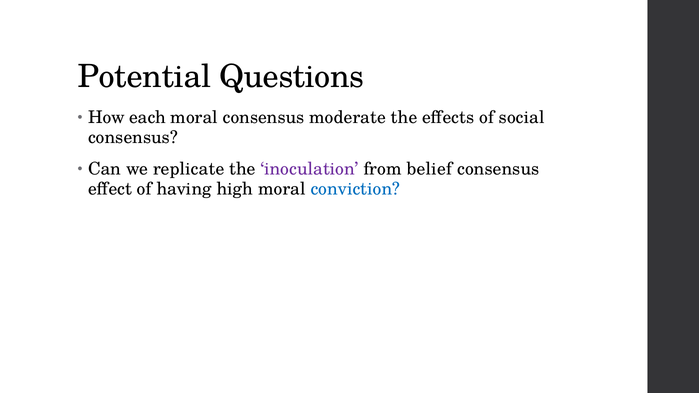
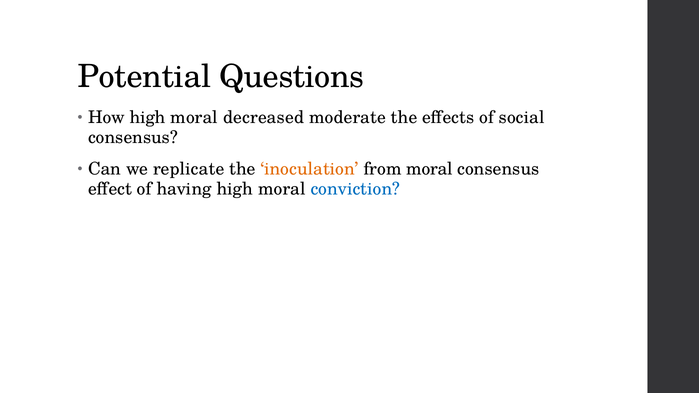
How each: each -> high (148, 118)
moral consensus: consensus -> decreased (264, 118)
inoculation colour: purple -> orange (310, 169)
from belief: belief -> moral (430, 169)
